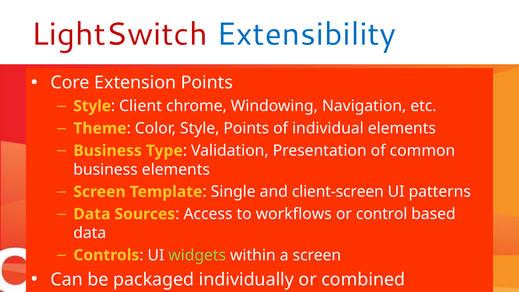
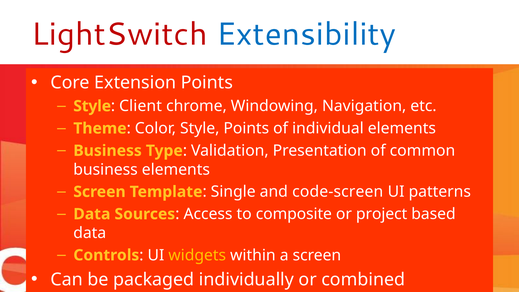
client-screen: client-screen -> code-screen (338, 192)
workflows: workflows -> composite (294, 214)
control: control -> project (382, 214)
widgets colour: light green -> yellow (197, 255)
